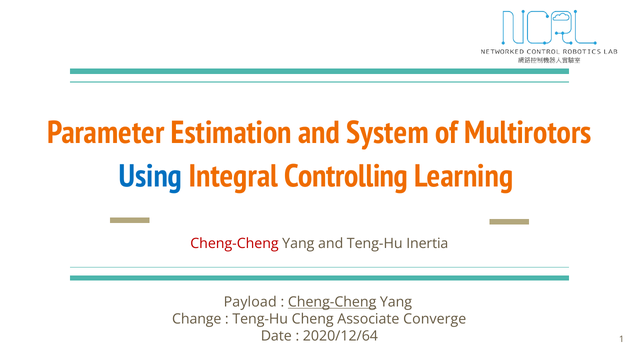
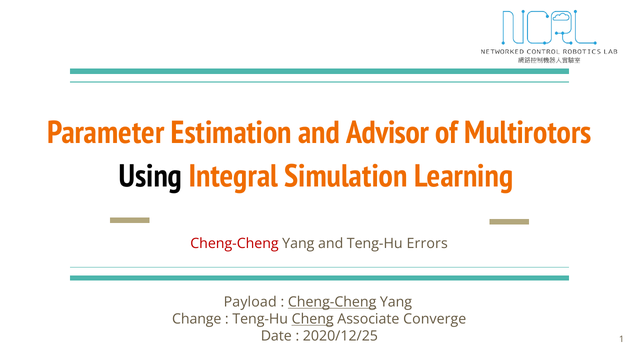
System: System -> Advisor (388, 133)
Using colour: blue -> black (151, 177)
Controlling: Controlling -> Simulation (346, 177)
Inertia: Inertia -> Errors (427, 244)
Cheng underline: none -> present (313, 320)
2020/12/64: 2020/12/64 -> 2020/12/25 (340, 337)
